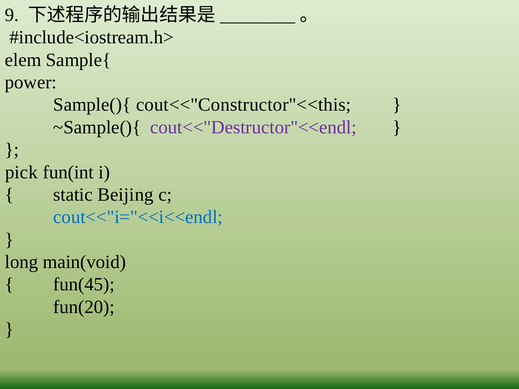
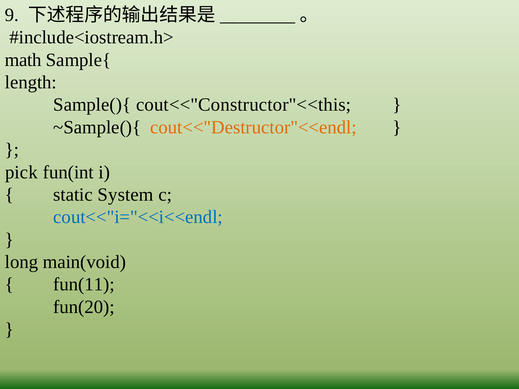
elem: elem -> math (23, 60)
power: power -> length (31, 82)
cout<<"Destructor"<<endl colour: purple -> orange (253, 127)
Beijing: Beijing -> System (126, 195)
fun(45: fun(45 -> fun(11 (84, 285)
